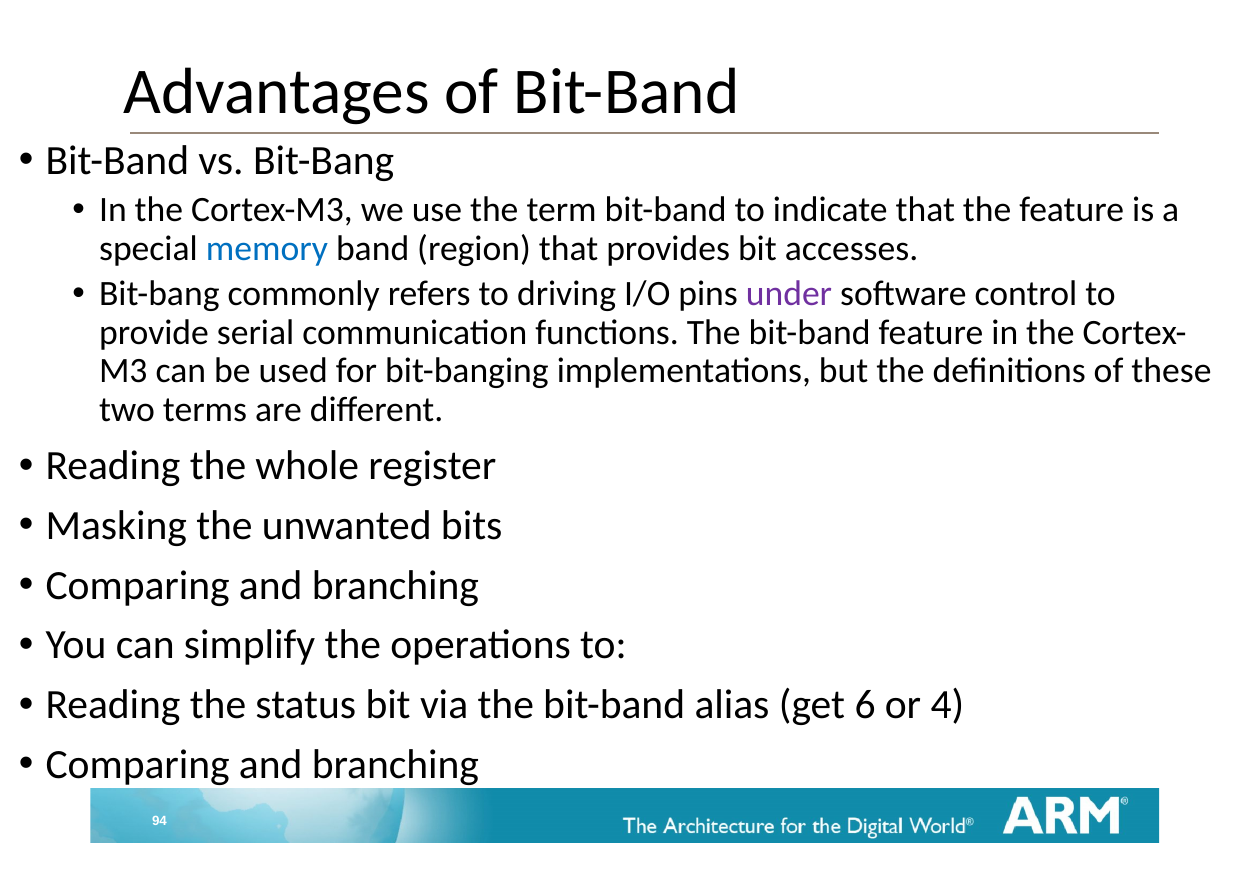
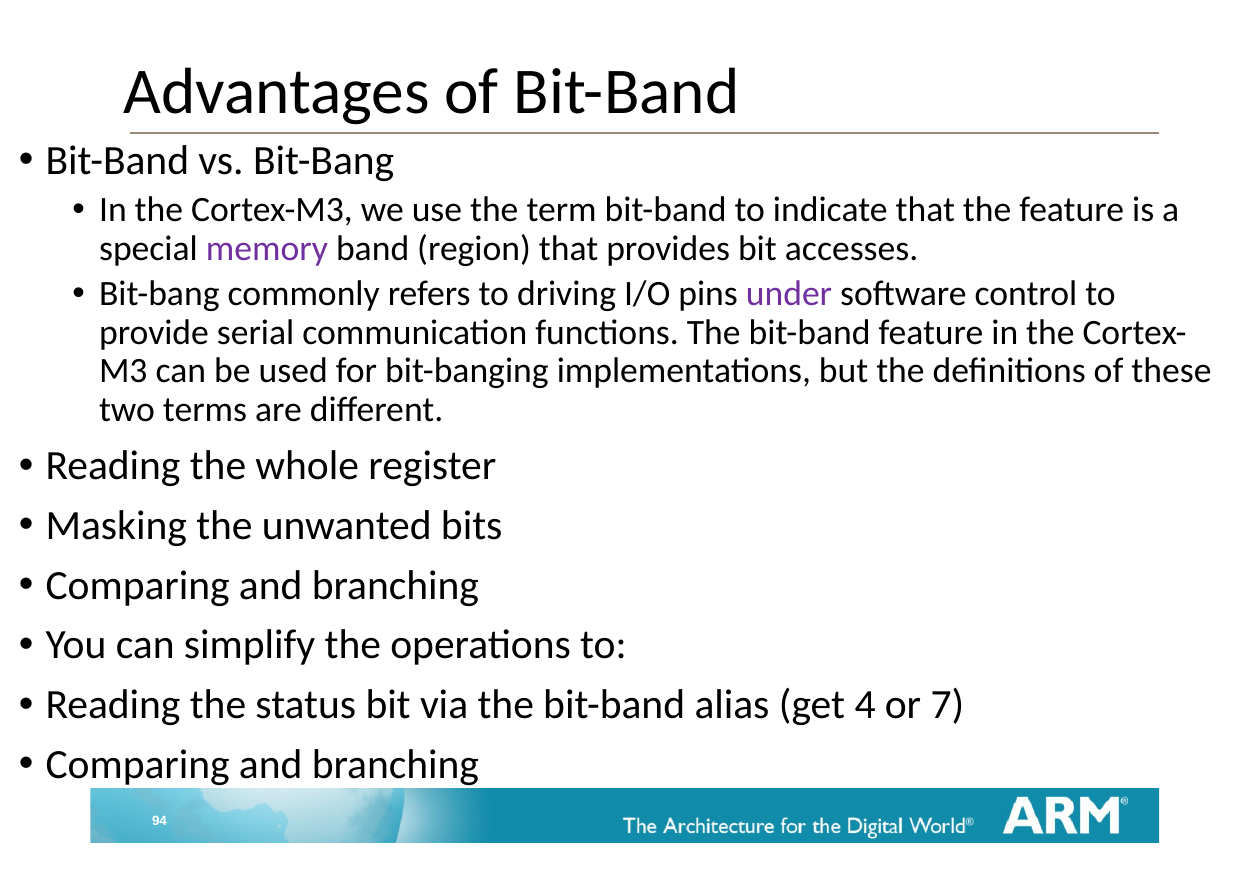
memory colour: blue -> purple (267, 248)
6: 6 -> 4 (865, 705)
4: 4 -> 7 (947, 705)
